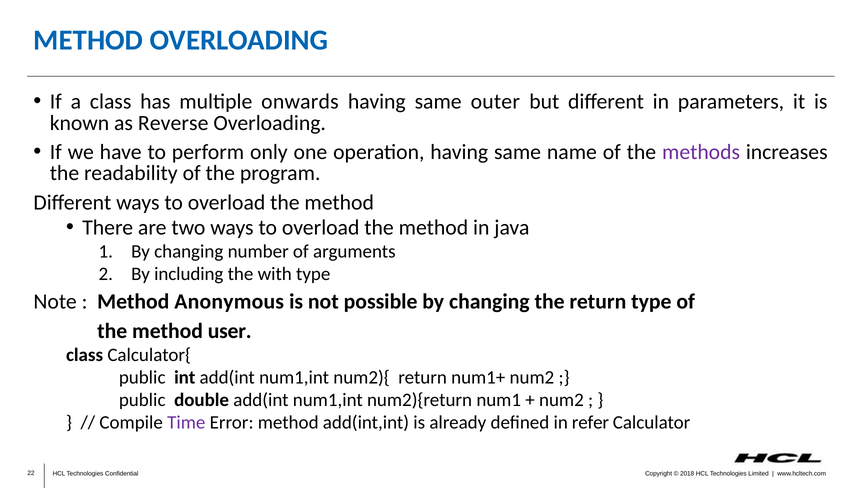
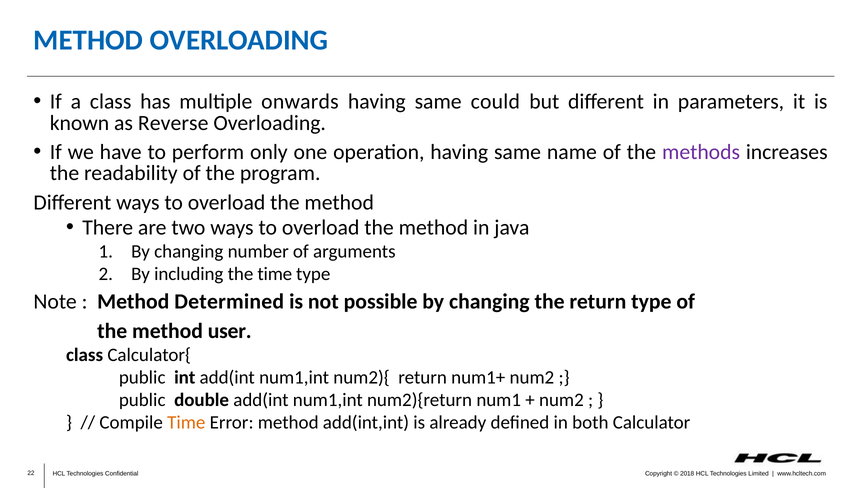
outer: outer -> could (495, 102)
the with: with -> time (275, 274)
Anonymous: Anonymous -> Determined (229, 302)
Time colour: purple -> orange (186, 423)
refer: refer -> both (590, 423)
